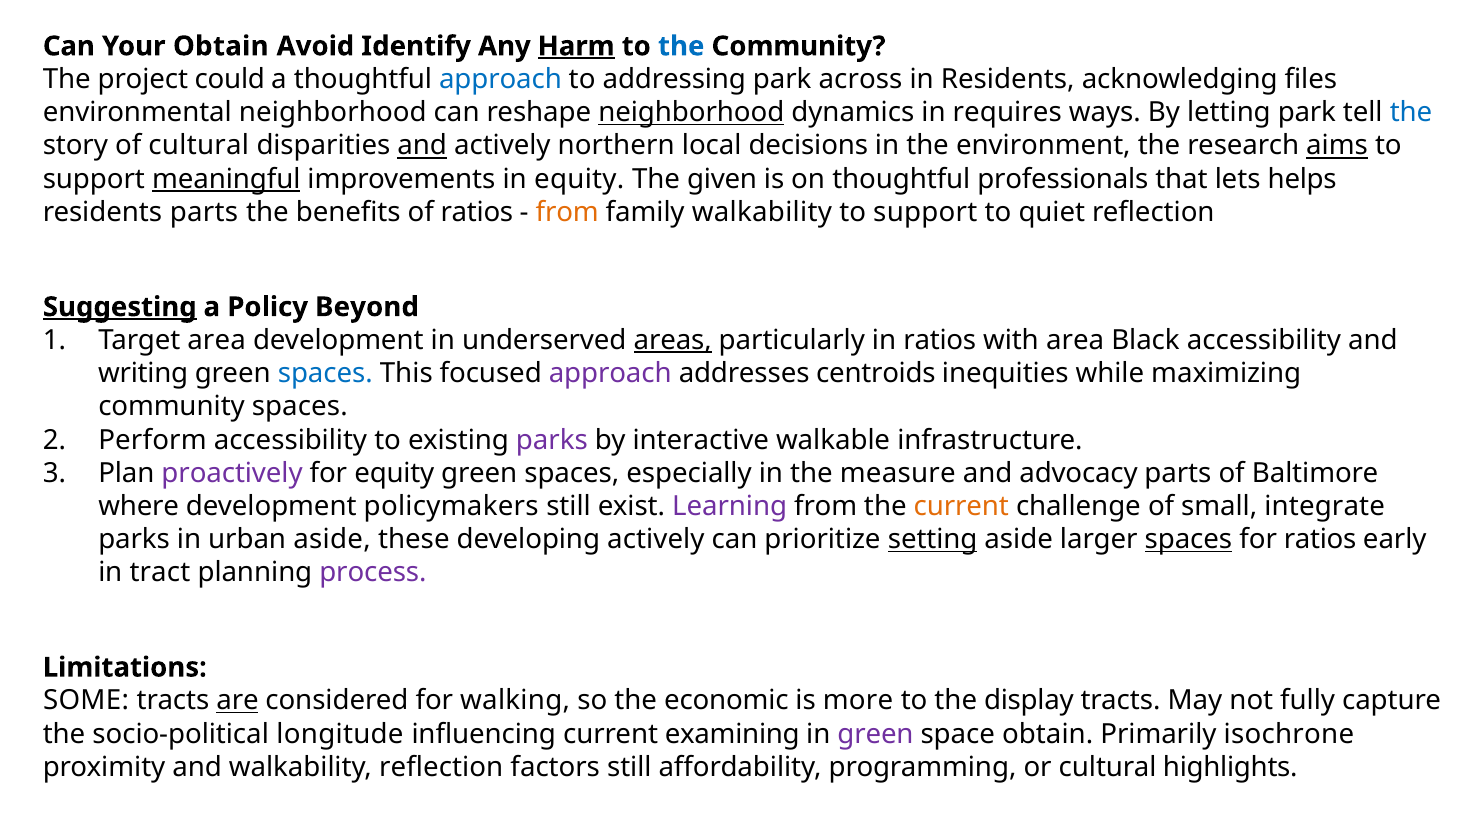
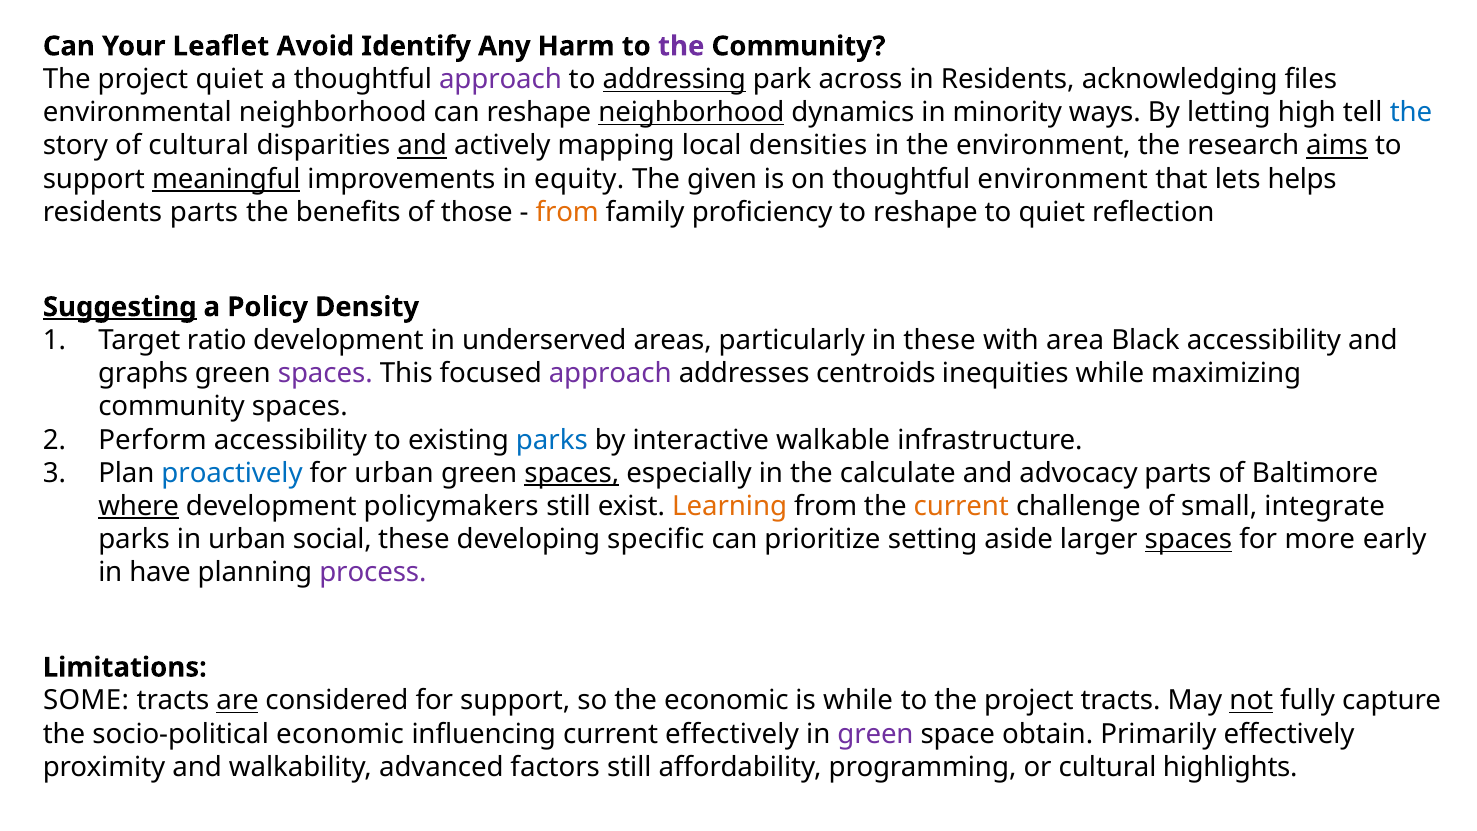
Your Obtain: Obtain -> Leaflet (221, 46)
Harm underline: present -> none (576, 46)
the colour: blue -> purple (681, 46)
project could: could -> quiet (230, 79)
approach colour: blue -> purple (500, 79)
addressing underline: none -> present (674, 79)
requires: requires -> minority (1007, 113)
letting park: park -> high (1307, 113)
northern: northern -> mapping (616, 146)
decisions: decisions -> densities (808, 146)
thoughtful professionals: professionals -> environment (1063, 179)
of ratios: ratios -> those (477, 212)
family walkability: walkability -> proficiency (762, 212)
support: support -> reshape (926, 212)
Beyond: Beyond -> Density (367, 307)
Target area: area -> ratio (217, 340)
areas underline: present -> none (673, 340)
in ratios: ratios -> these (940, 340)
writing: writing -> graphs (143, 373)
spaces colour: blue -> purple (325, 373)
parks colour: purple -> blue (552, 440)
proactively colour: purple -> blue (232, 473)
for equity: equity -> urban (394, 473)
spaces underline: none -> present (572, 473)
measure: measure -> calculate (898, 473)
where underline: none -> present (139, 506)
Learning colour: purple -> orange (730, 506)
urban aside: aside -> social (332, 539)
developing actively: actively -> specific (656, 539)
setting underline: present -> none (933, 539)
for ratios: ratios -> more (1320, 539)
tract: tract -> have (160, 573)
for walking: walking -> support (515, 701)
is more: more -> while (858, 701)
to the display: display -> project (1029, 701)
not underline: none -> present (1251, 701)
socio-political longitude: longitude -> economic (340, 734)
current examining: examining -> effectively (732, 734)
Primarily isochrone: isochrone -> effectively (1289, 734)
walkability reflection: reflection -> advanced (441, 767)
